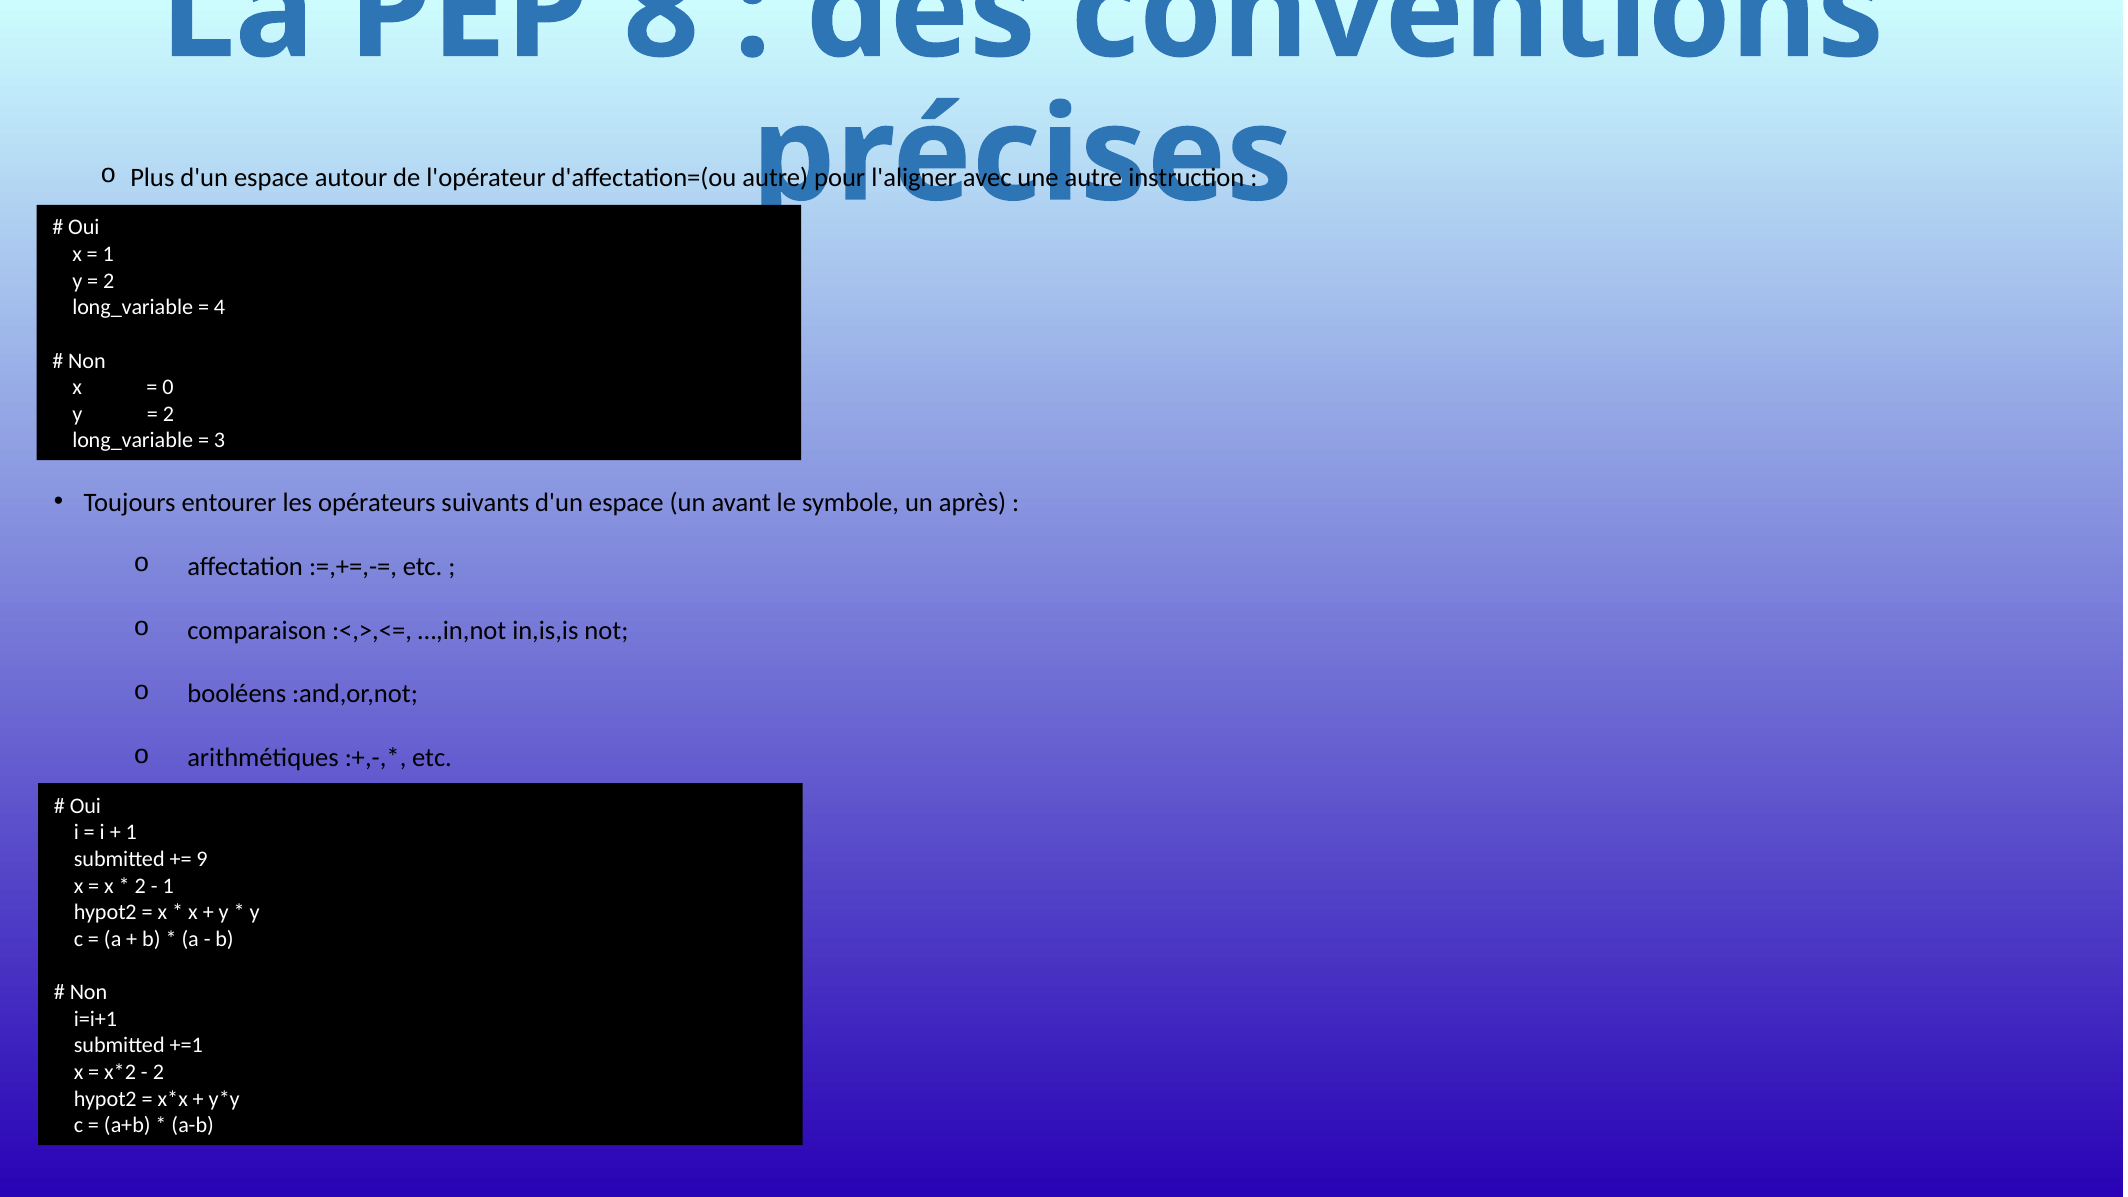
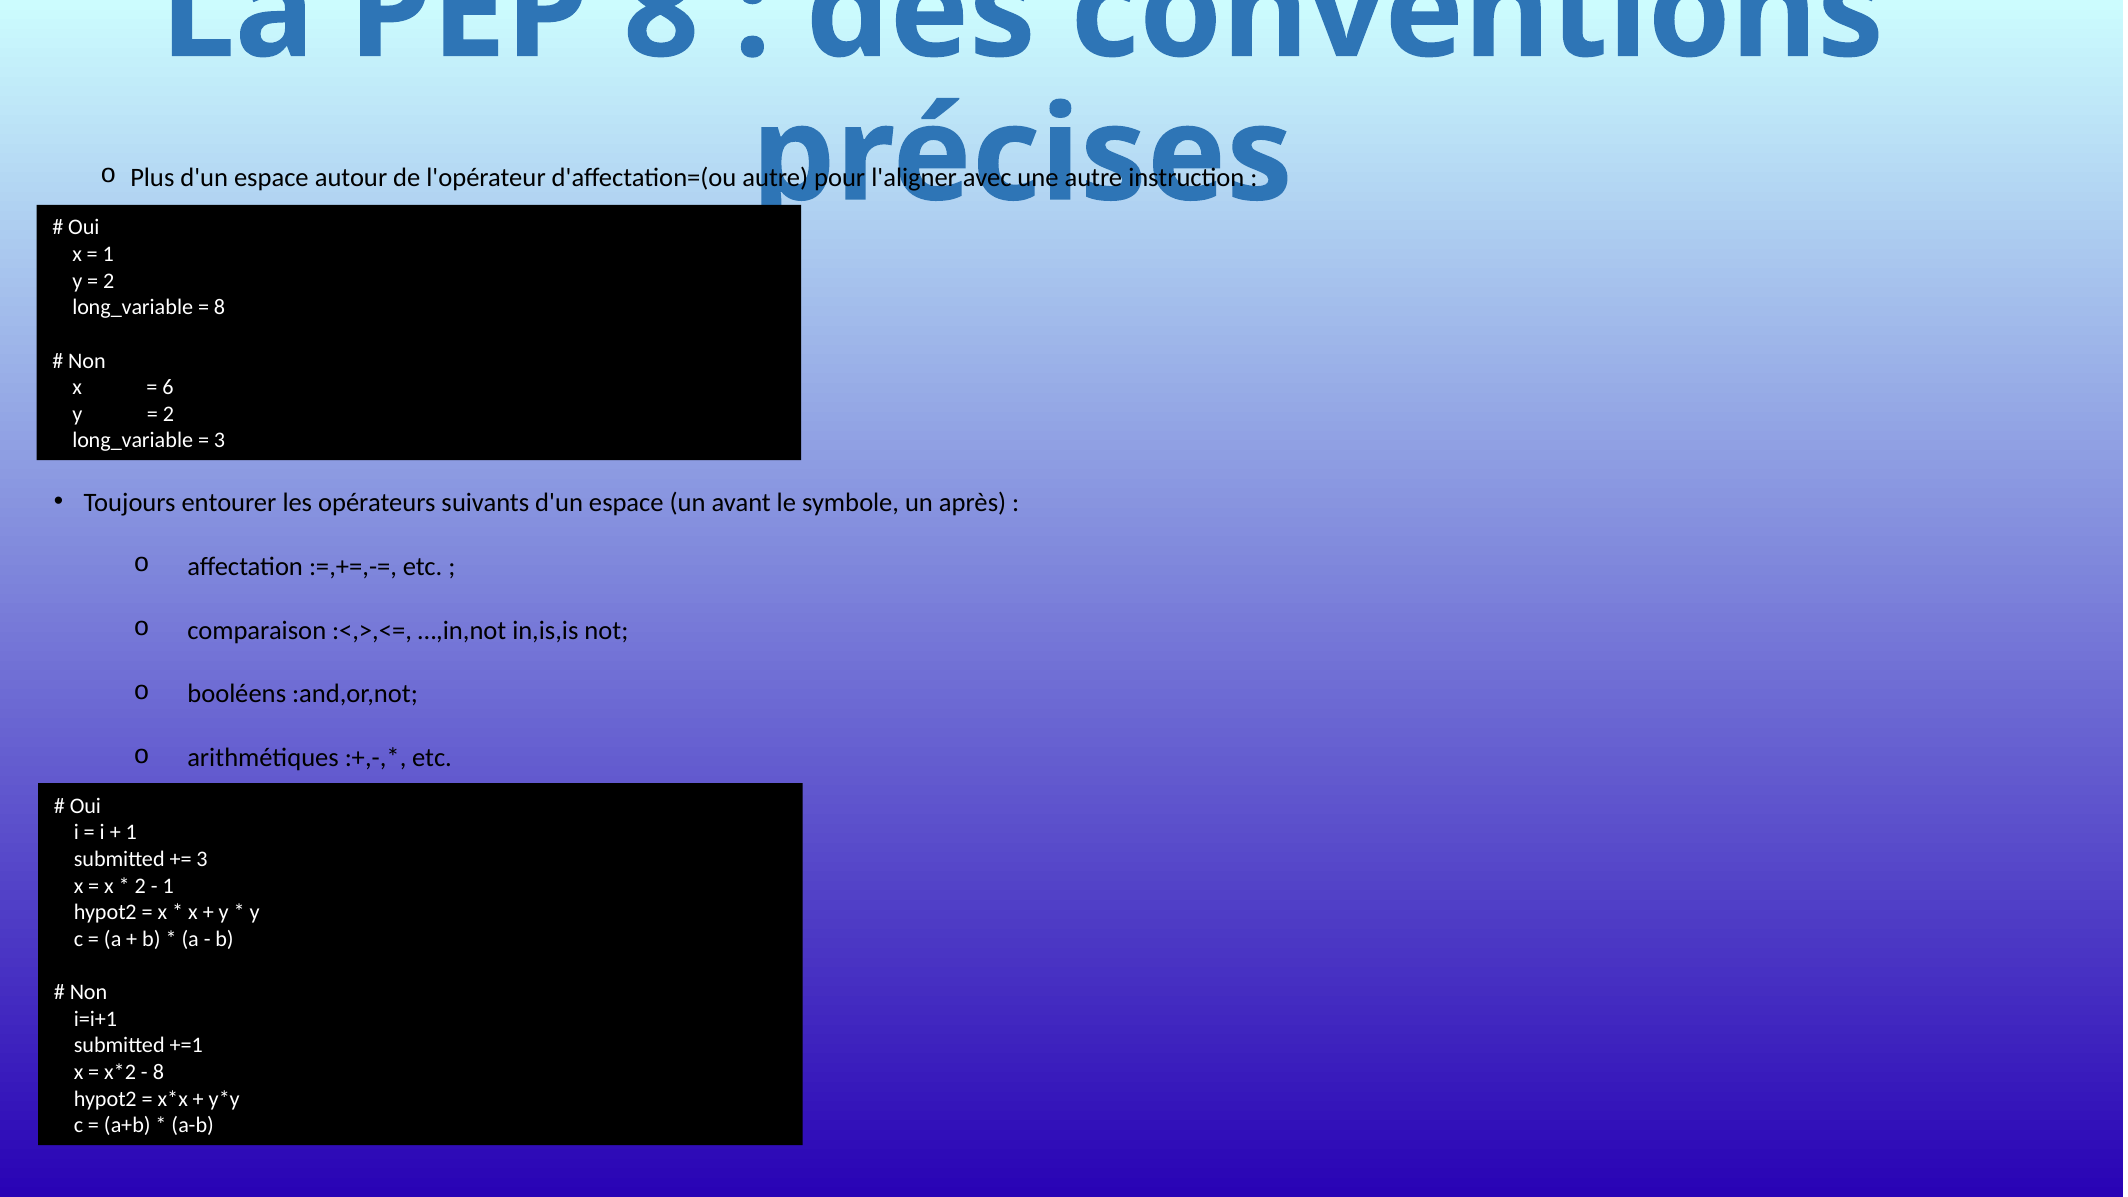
4: 4 -> 8 (220, 307)
0: 0 -> 6 (168, 387)
9: 9 -> 3 (202, 859)
2: 2 -> 8 (158, 1072)
